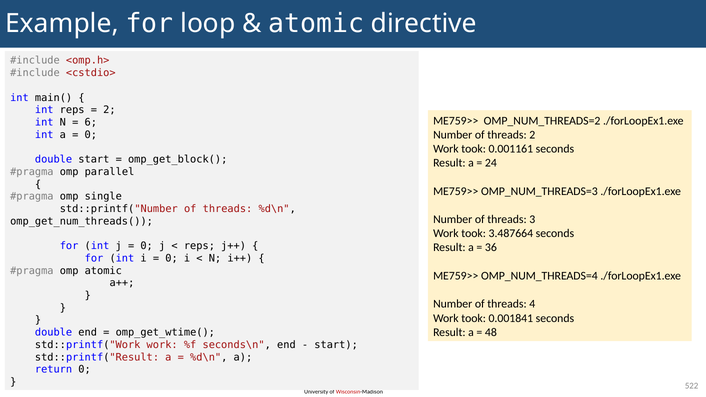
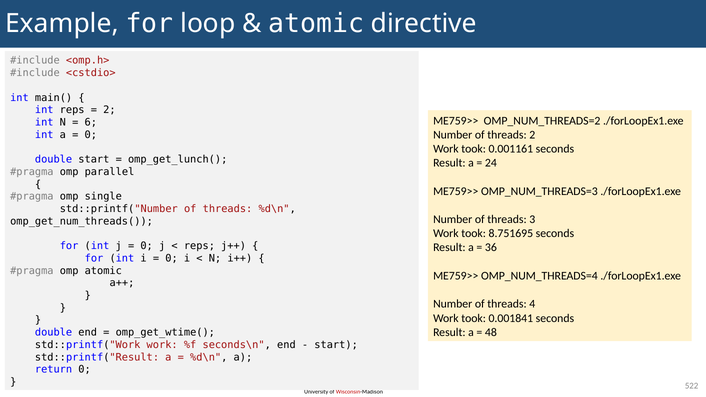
omp_get_block(: omp_get_block( -> omp_get_lunch( (178, 159)
3.487664: 3.487664 -> 8.751695 (511, 234)
